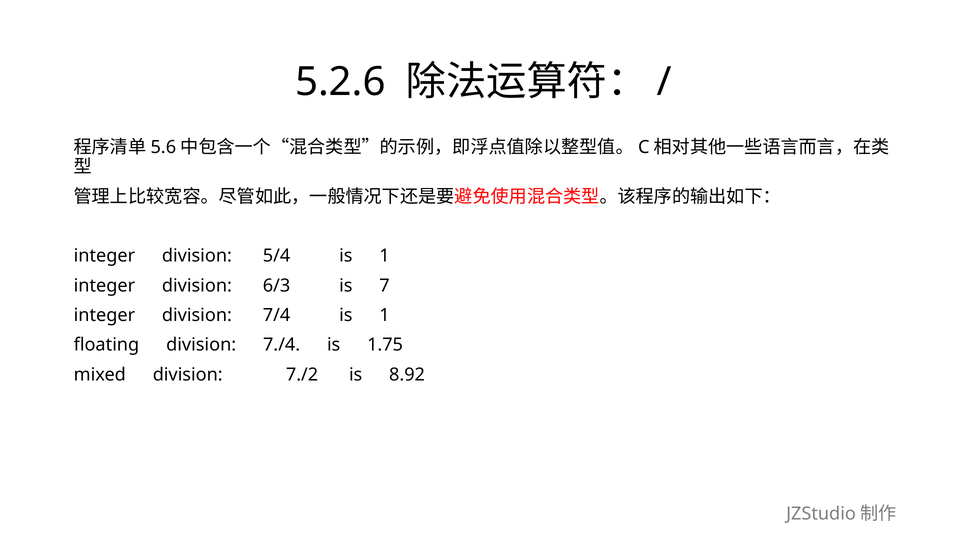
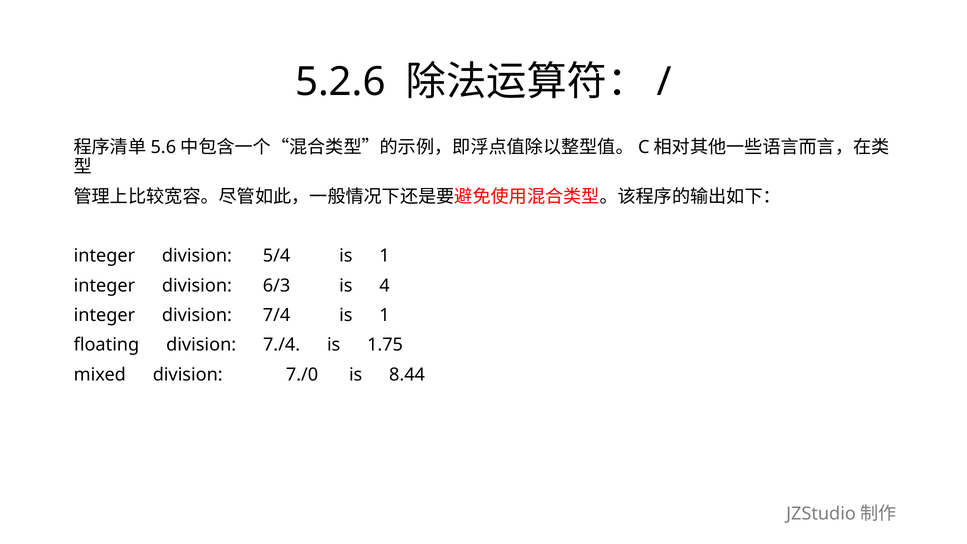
7: 7 -> 4 (385, 286)
7./2: 7./2 -> 7./0 (302, 375)
8.92: 8.92 -> 8.44 (407, 375)
